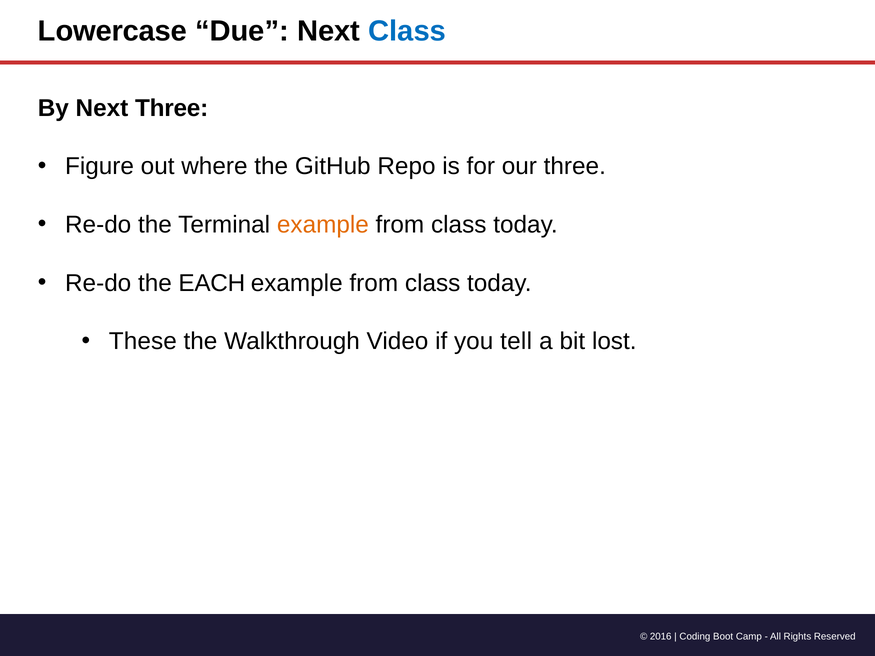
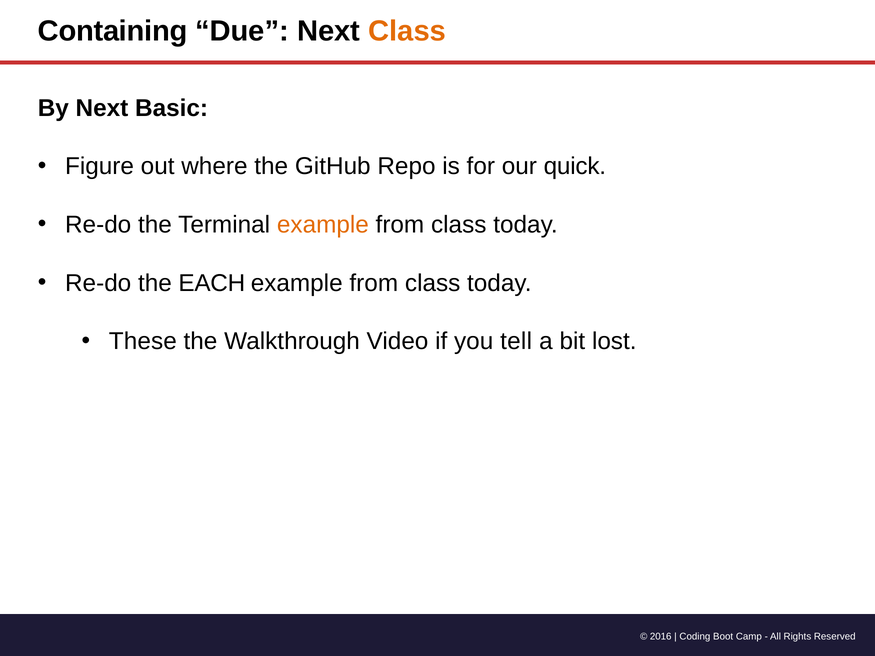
Lowercase: Lowercase -> Containing (113, 31)
Class colour: blue -> orange (407, 31)
Next Three: Three -> Basic (172, 108)
our three: three -> quick (575, 166)
